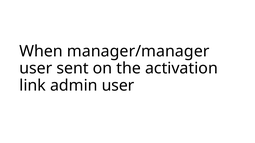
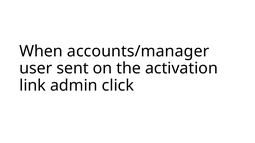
manager/manager: manager/manager -> accounts/manager (138, 51)
admin user: user -> click (118, 86)
